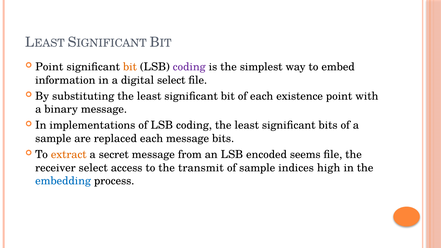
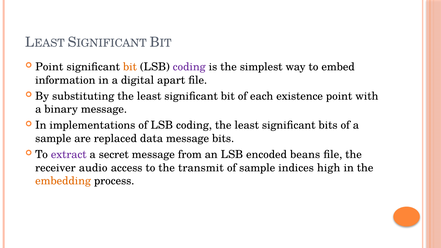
digital select: select -> apart (171, 80)
replaced each: each -> data (151, 139)
extract colour: orange -> purple (69, 155)
seems: seems -> beans (305, 155)
receiver select: select -> audio (93, 168)
embedding colour: blue -> orange (63, 181)
